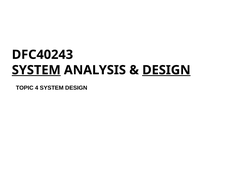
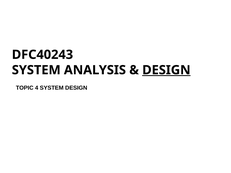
SYSTEM underline: present -> none (36, 70)
